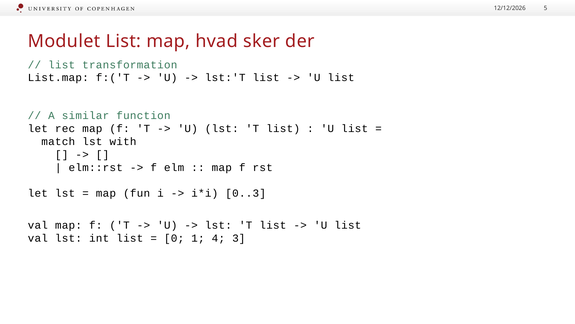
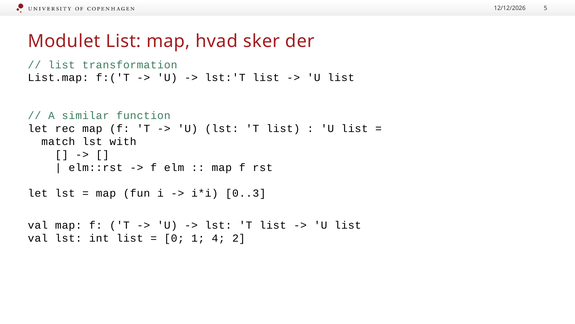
3: 3 -> 2 (239, 238)
